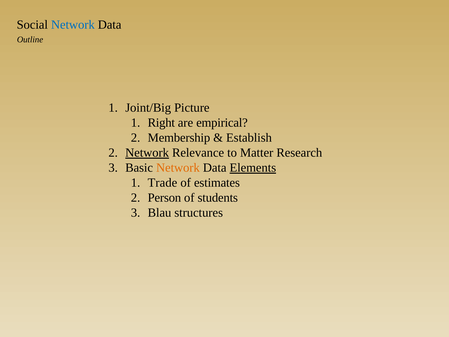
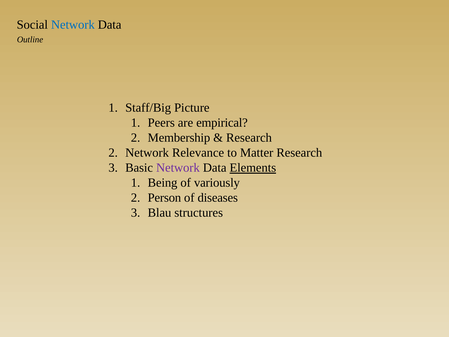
Joint/Big: Joint/Big -> Staff/Big (148, 108)
Right: Right -> Peers (161, 123)
Establish: Establish -> Research (249, 138)
Network underline: present -> none (147, 153)
Network colour: orange -> purple (178, 168)
Trade: Trade -> Being (163, 183)
estimates: estimates -> variously (217, 183)
students: students -> diseases (218, 198)
